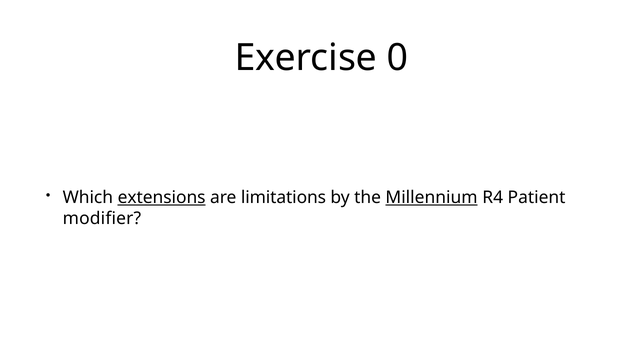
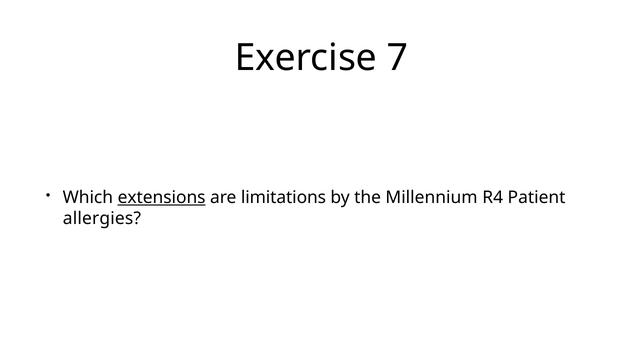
0: 0 -> 7 (398, 58)
Millennium underline: present -> none (432, 198)
modifier: modifier -> allergies (102, 218)
